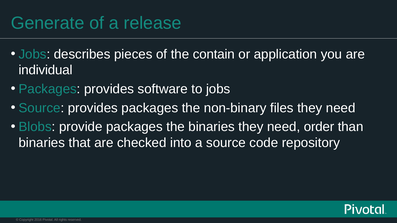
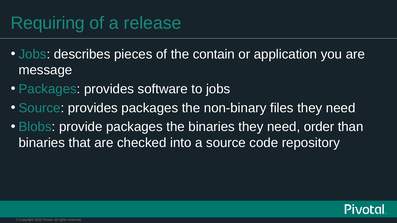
Generate: Generate -> Requiring (48, 23)
individual: individual -> message (45, 70)
